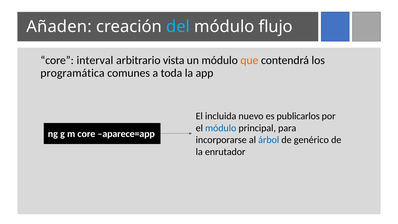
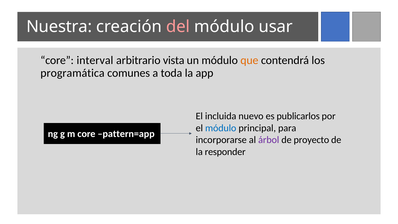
Añaden: Añaden -> Nuestra (59, 27)
del colour: light blue -> pink (178, 27)
flujo: flujo -> usar (276, 27)
aparece=app: aparece=app -> pattern=app (126, 134)
árbol colour: blue -> purple (269, 140)
genérico: genérico -> proyecto (311, 140)
enrutador: enrutador -> responder (225, 152)
